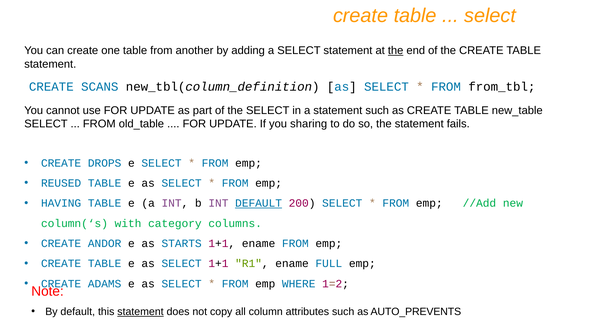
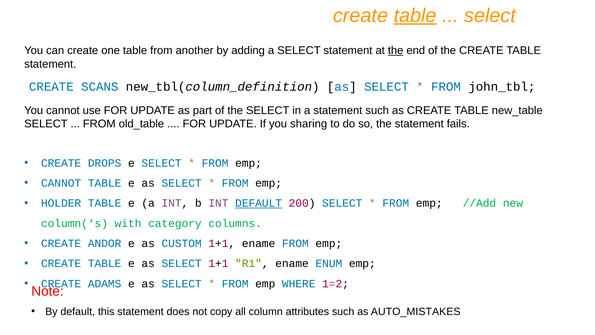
table underline: none -> present (415, 15)
from_tbl: from_tbl -> john_tbl (502, 87)
REUSED: REUSED -> CANNOT (61, 183)
HAVING: HAVING -> HOLDER (61, 203)
STARTS: STARTS -> CUSTOM (182, 243)
FULL: FULL -> ENUM (329, 263)
statement underline: present -> none (140, 311)
AUTO_PREVENTS: AUTO_PREVENTS -> AUTO_MISTAKES (416, 311)
